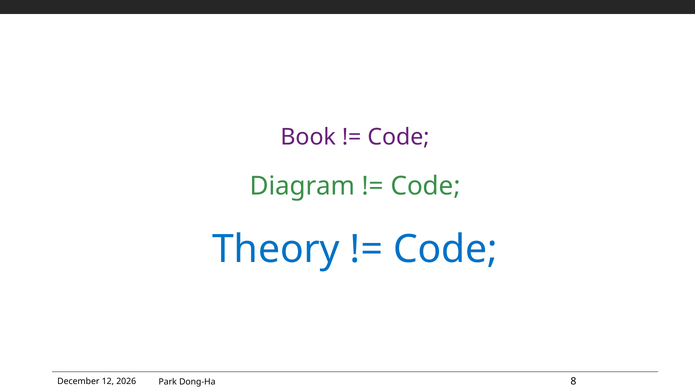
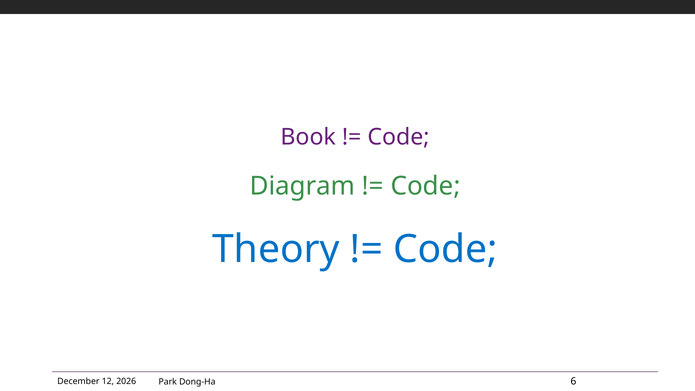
8: 8 -> 6 (573, 381)
